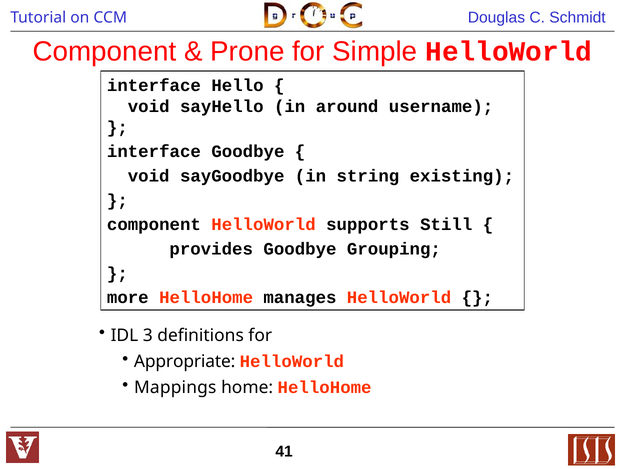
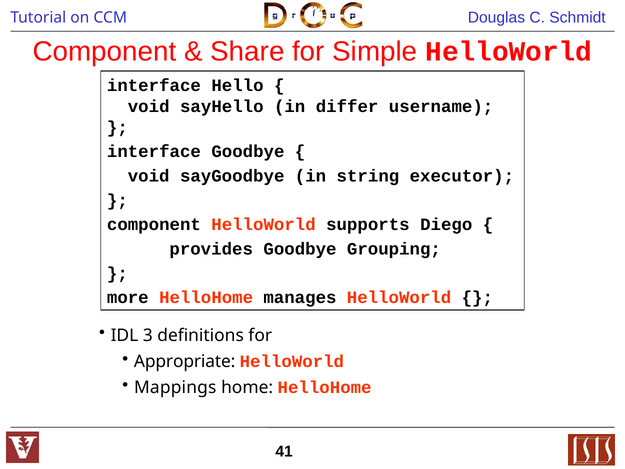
Prone: Prone -> Share (247, 51)
around: around -> differ (347, 107)
existing: existing -> executor (462, 176)
Still: Still -> Diego (446, 225)
